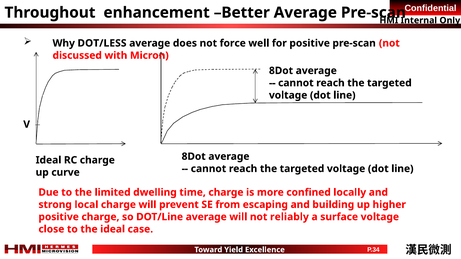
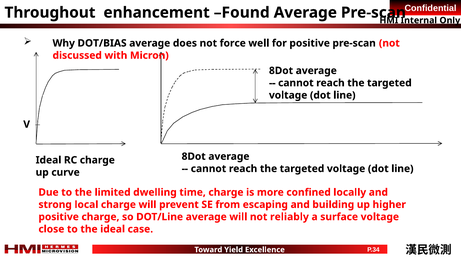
Better: Better -> Found (242, 13)
DOT/LESS: DOT/LESS -> DOT/BIAS (102, 43)
